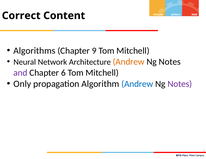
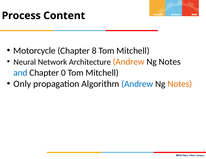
Correct: Correct -> Process (21, 16)
Algorithms: Algorithms -> Motorcycle (34, 51)
9: 9 -> 8 (94, 51)
and colour: purple -> blue (20, 73)
6: 6 -> 0 (63, 73)
Notes colour: purple -> orange (180, 84)
